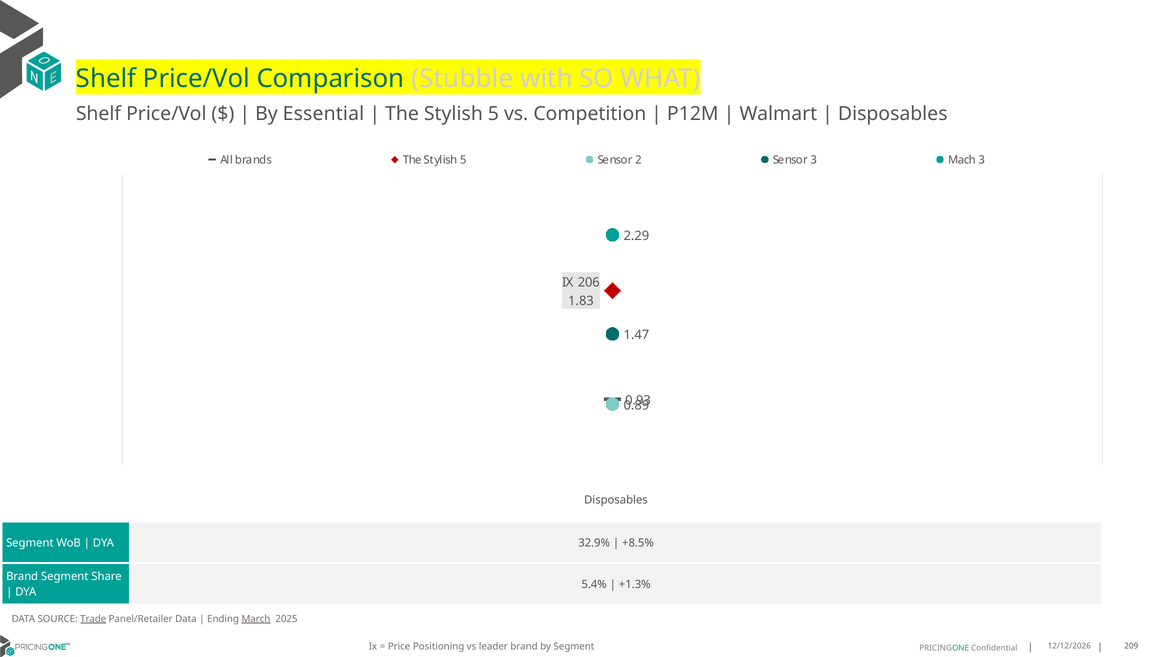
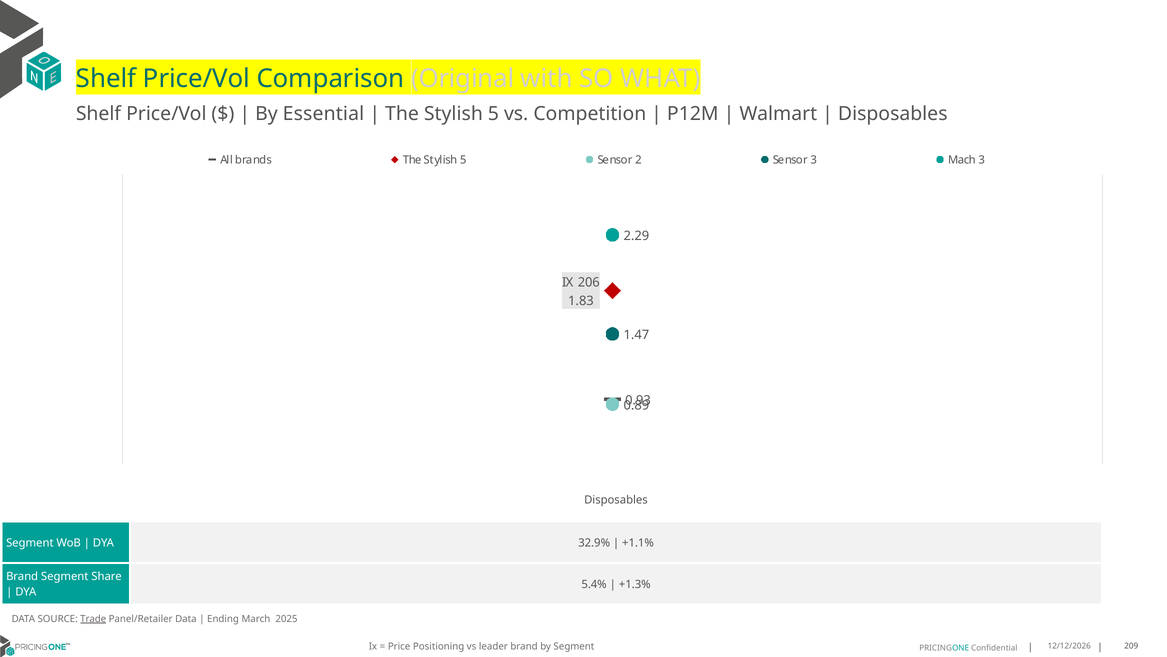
Stubble: Stubble -> Original (463, 78)
+8.5%: +8.5% -> +1.1% (638, 543)
March underline: present -> none (256, 618)
